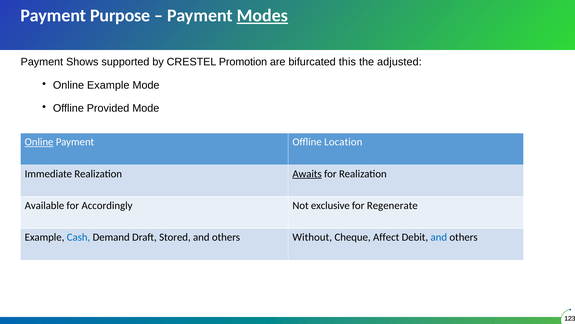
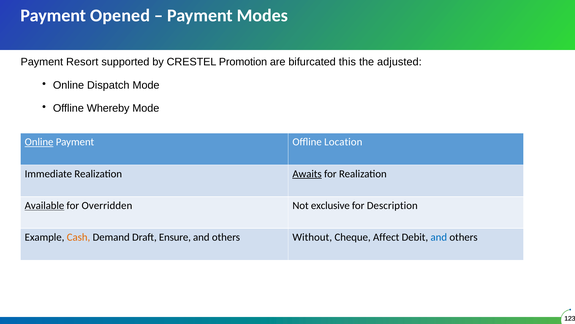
Purpose: Purpose -> Opened (120, 16)
Modes underline: present -> none (262, 16)
Shows: Shows -> Resort (82, 62)
Online Example: Example -> Dispatch (108, 85)
Provided: Provided -> Whereby (108, 108)
Available underline: none -> present (44, 205)
Accordingly: Accordingly -> Overridden (107, 205)
Regenerate: Regenerate -> Description (392, 205)
Cash colour: blue -> orange (79, 237)
Stored: Stored -> Ensure (175, 237)
